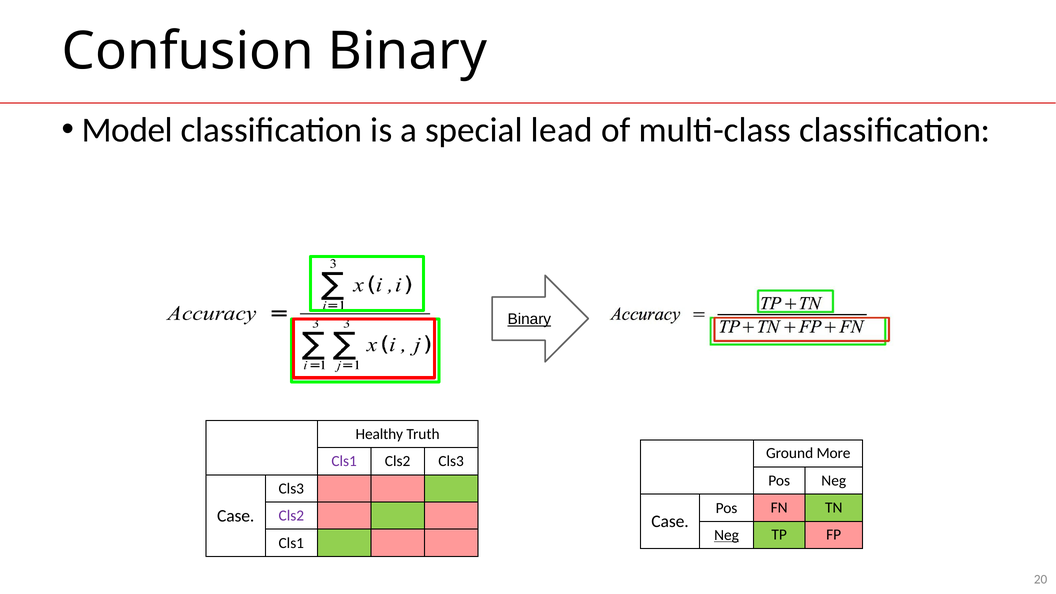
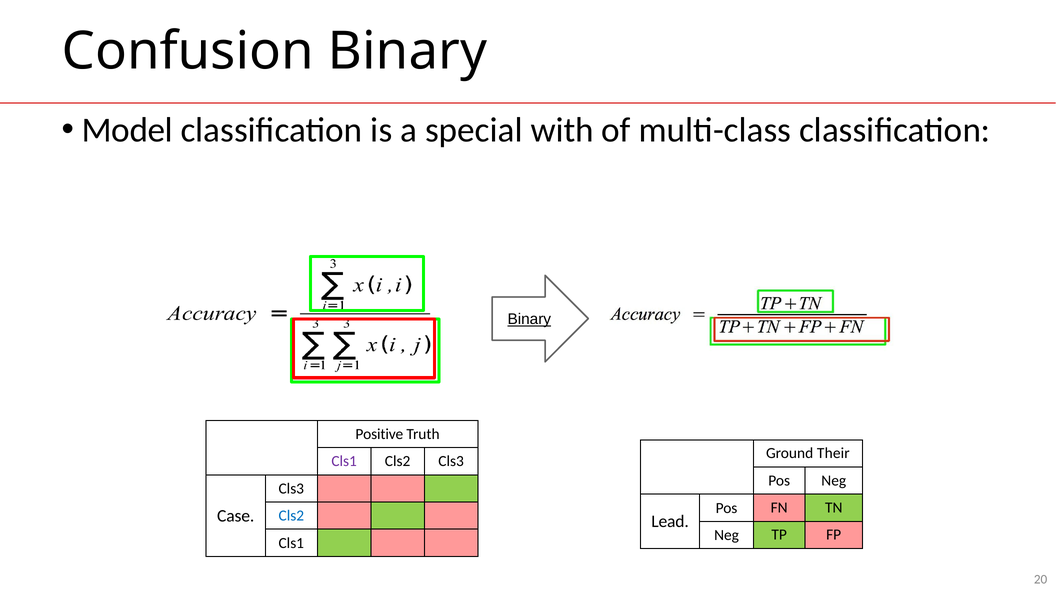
lead: lead -> with (562, 130)
Healthy: Healthy -> Positive (379, 434)
More: More -> Their (833, 453)
Cls2 colour: purple -> blue (291, 516)
Case: Case -> Lead (670, 522)
Neg underline: present -> none (727, 535)
